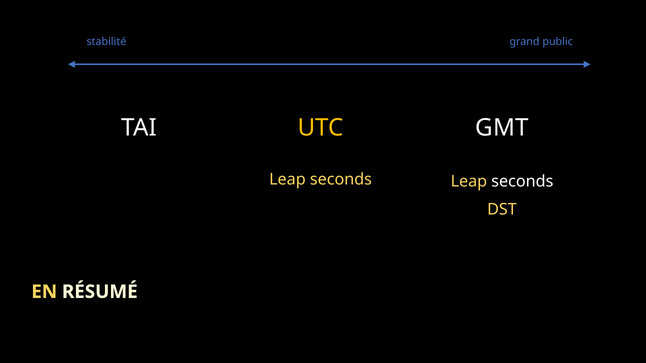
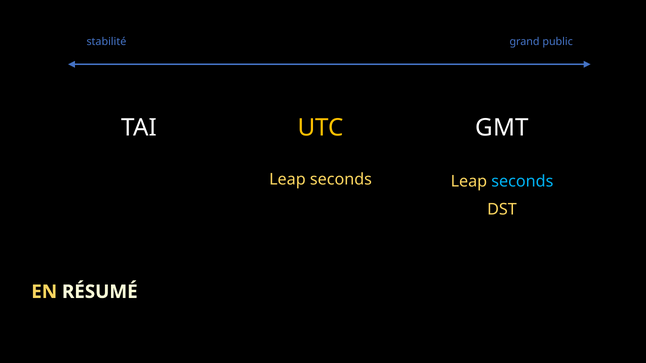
seconds colour: white -> light blue (522, 181)
